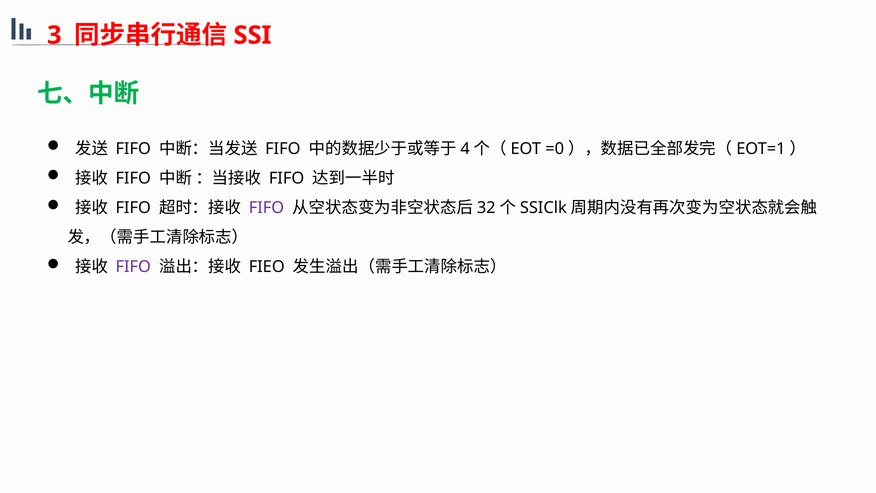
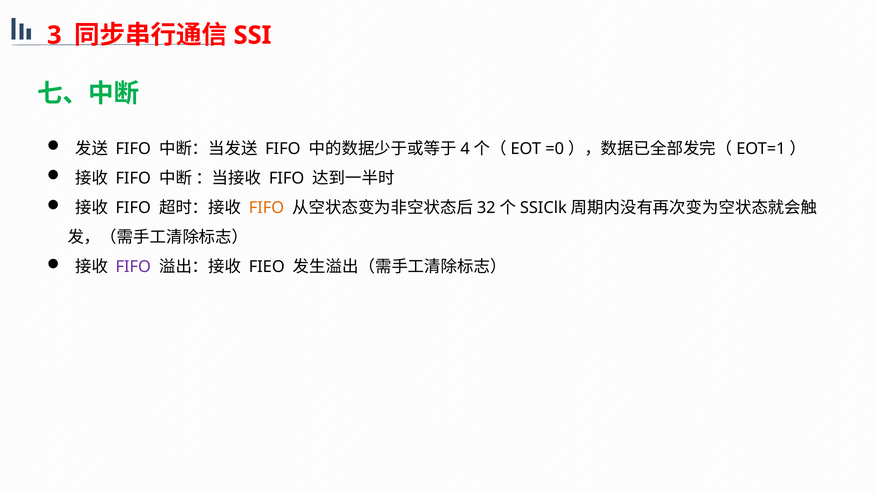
FIFO colour: purple -> orange (266, 208)
